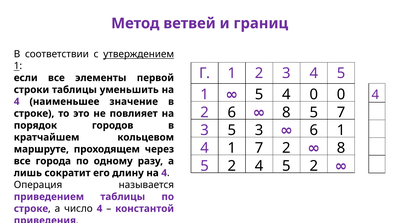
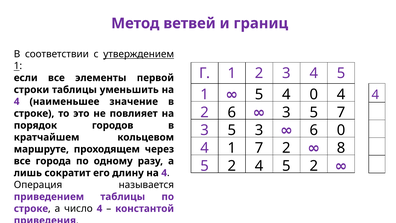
4 0 0: 0 -> 4 (341, 94)
8: 8 -> 3 (286, 112)
6 1: 1 -> 0 (341, 130)
